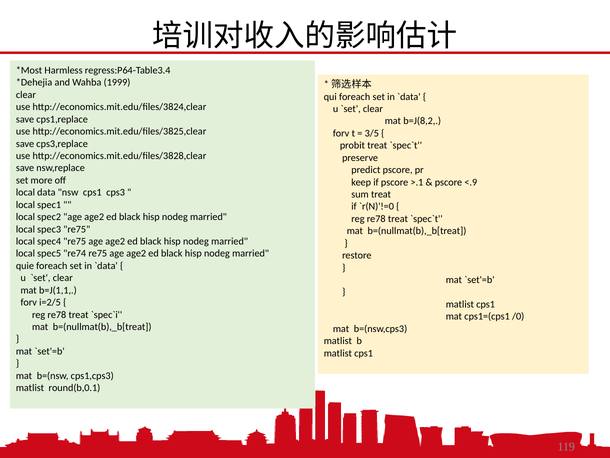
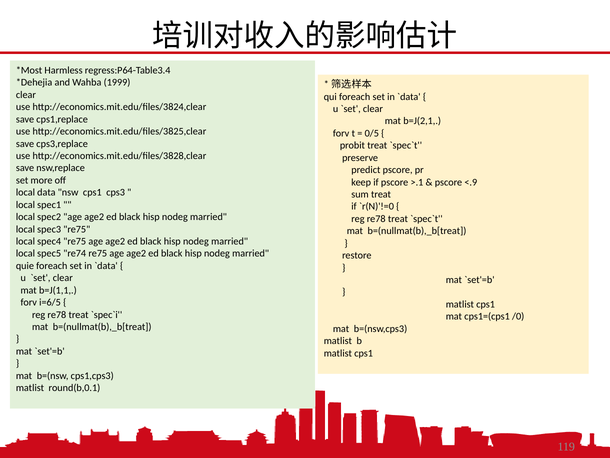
b=J(8,2: b=J(8,2 -> b=J(2,1 (422, 121)
3/5: 3/5 -> 0/5 (372, 133)
i=2/5: i=2/5 -> i=6/5 (50, 302)
